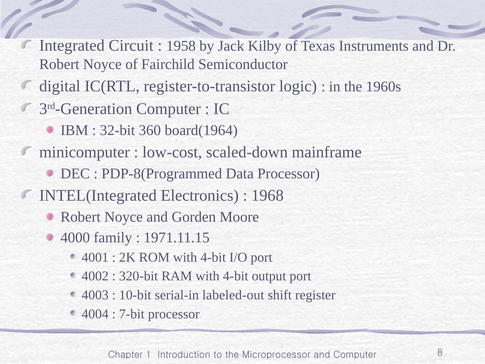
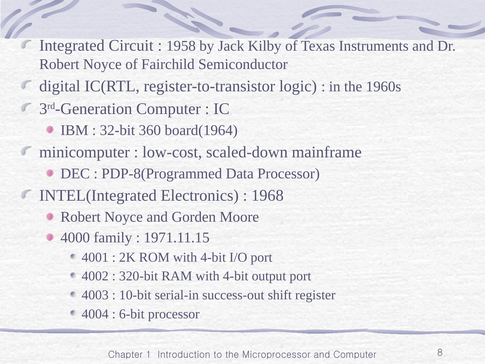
labeled-out: labeled-out -> success-out (233, 295)
7-bit: 7-bit -> 6-bit (132, 314)
